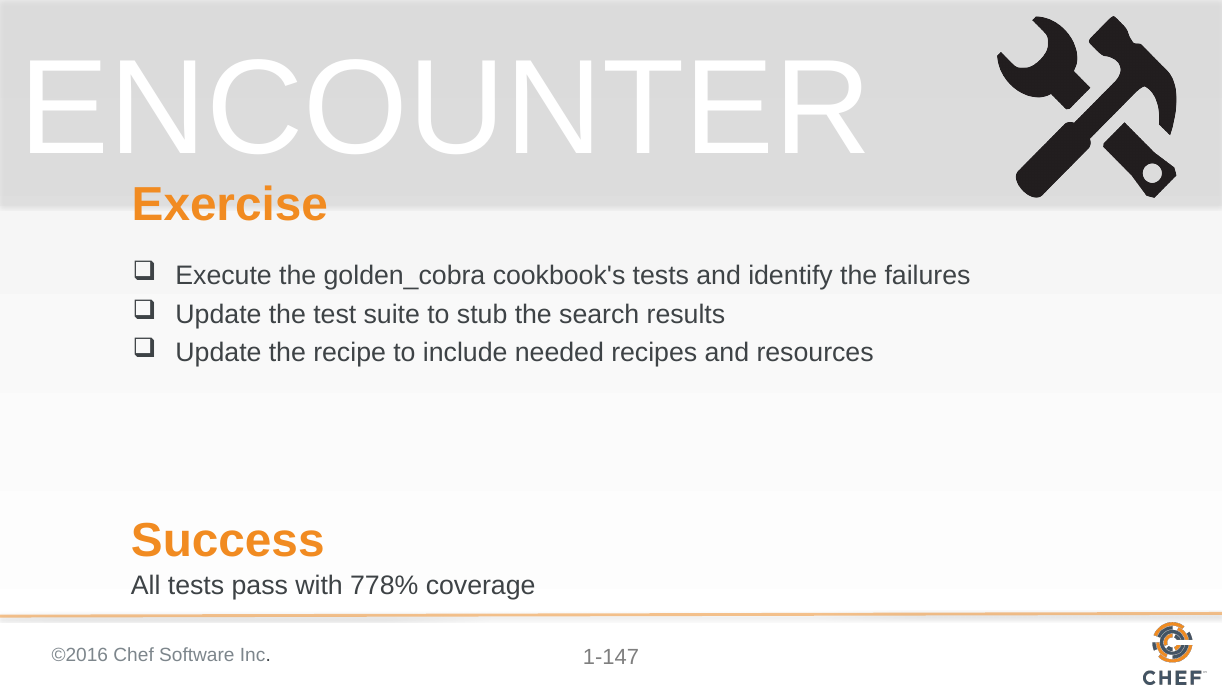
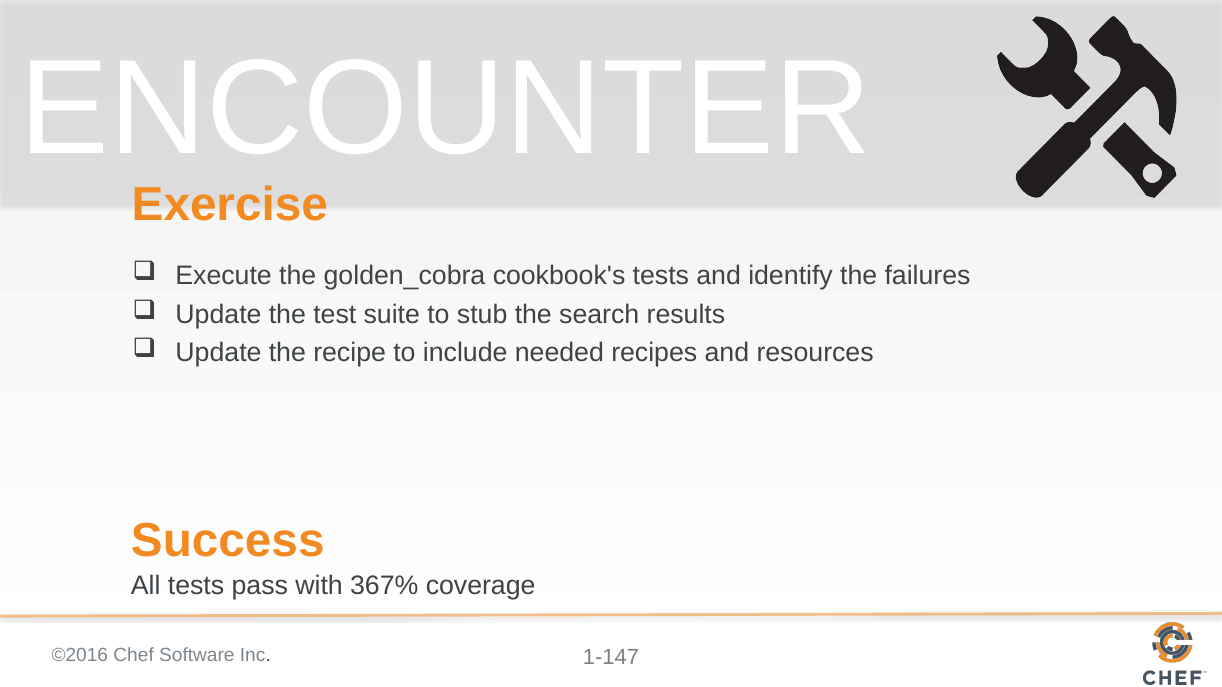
778%: 778% -> 367% (384, 586)
